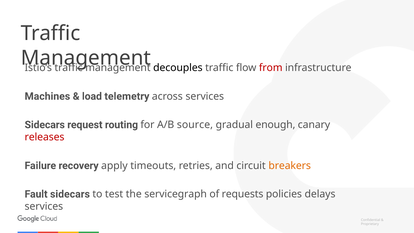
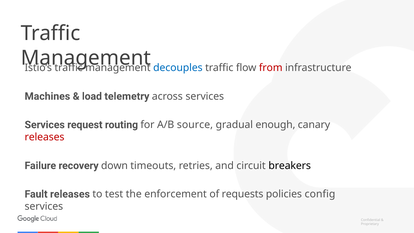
decouples colour: black -> blue (178, 68)
Sidecars: Sidecars -> Services (45, 125)
apply: apply -> down (114, 166)
breakers colour: orange -> black (290, 166)
Fault sidecars: sidecars -> releases (70, 194)
servicegraph: servicegraph -> enforcement (176, 194)
delays: delays -> config (320, 194)
